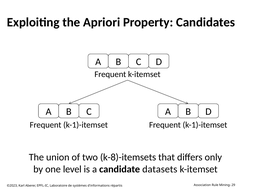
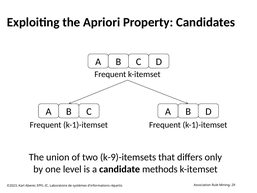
k-8)-itemsets: k-8)-itemsets -> k-9)-itemsets (128, 157)
datasets: datasets -> methods (160, 169)
